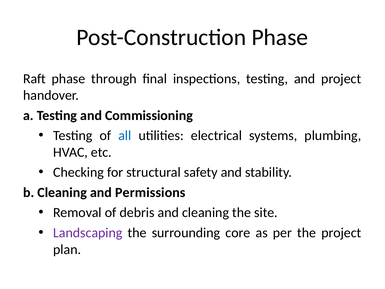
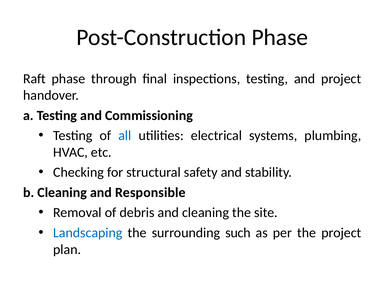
Permissions: Permissions -> Responsible (150, 192)
Landscaping colour: purple -> blue (88, 233)
core: core -> such (238, 233)
